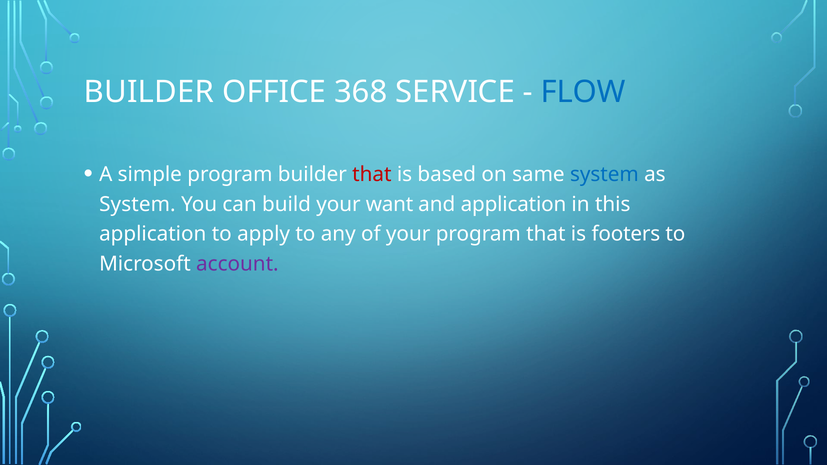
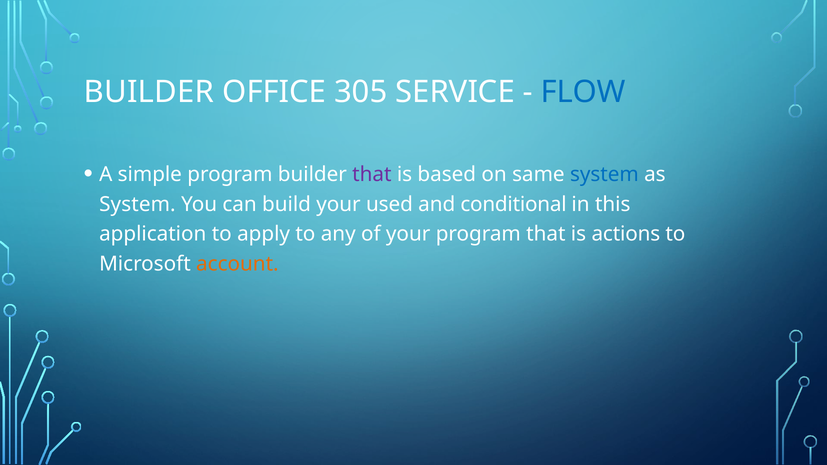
368: 368 -> 305 (361, 92)
that colour: red -> purple (372, 175)
want: want -> used (389, 204)
and application: application -> conditional (514, 204)
footers: footers -> actions (626, 234)
account colour: purple -> orange (237, 264)
